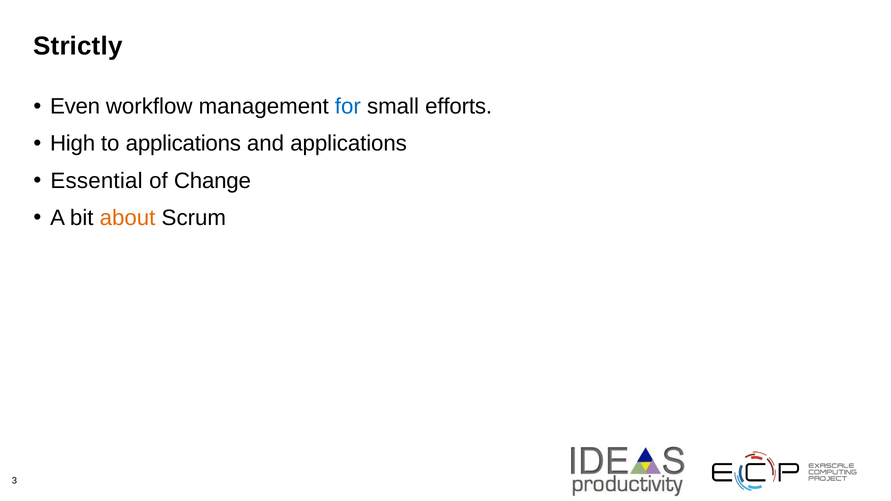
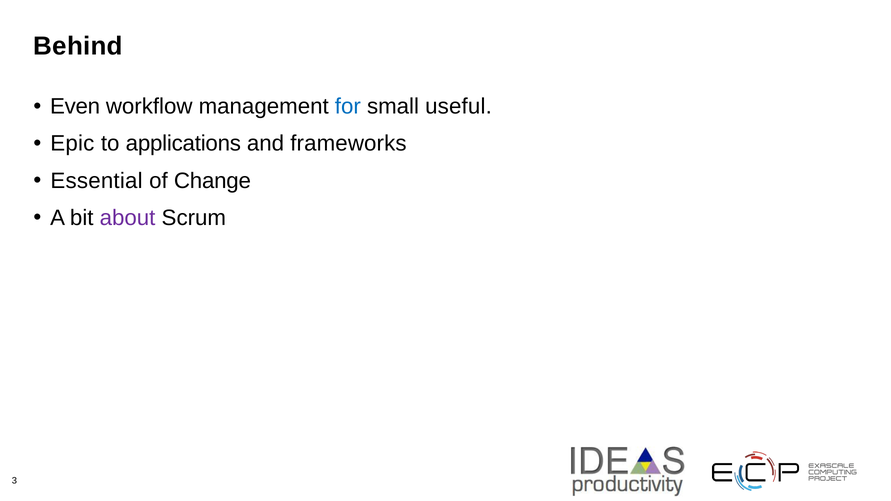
Strictly: Strictly -> Behind (78, 46)
efforts: efforts -> useful (458, 107)
High: High -> Epic (72, 144)
and applications: applications -> frameworks (348, 144)
about colour: orange -> purple (128, 218)
